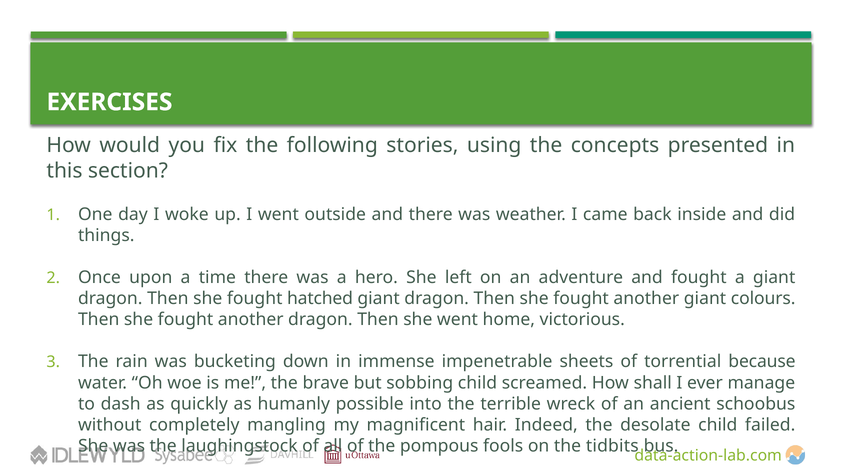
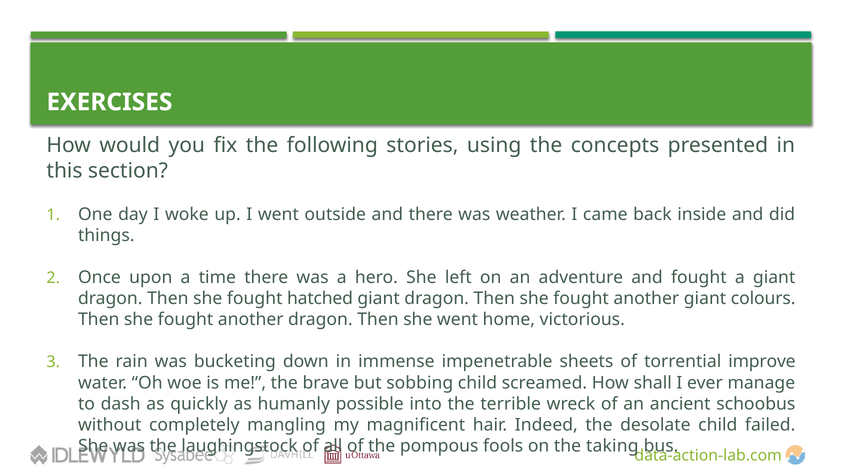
because: because -> improve (762, 362)
tidbits: tidbits -> taking (612, 446)
